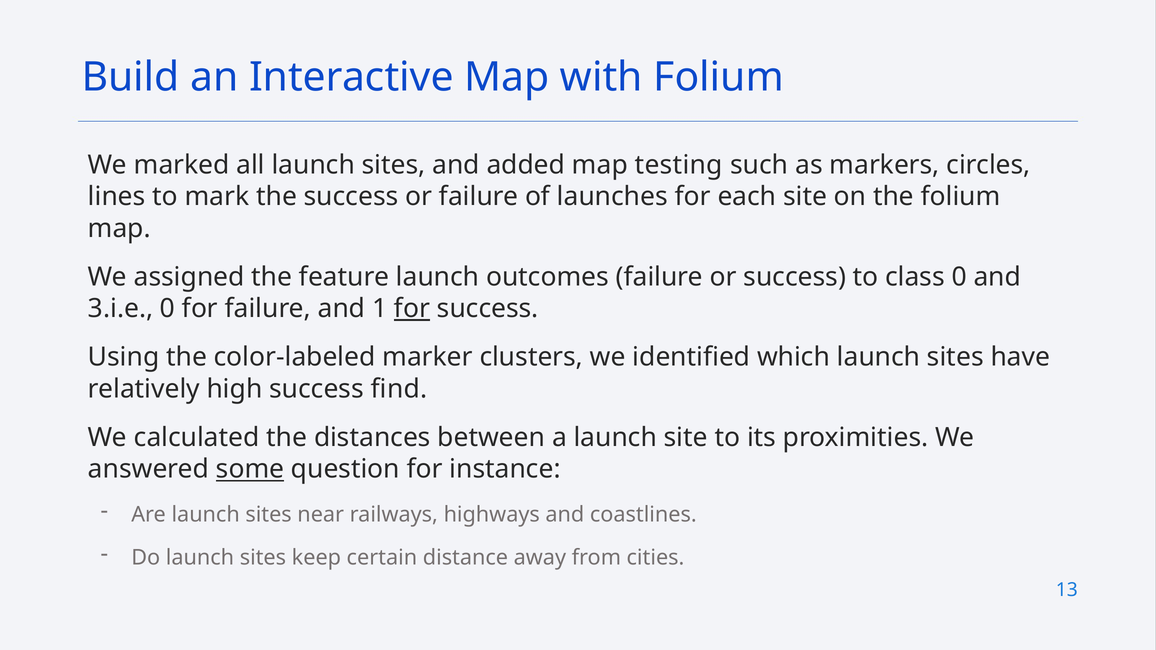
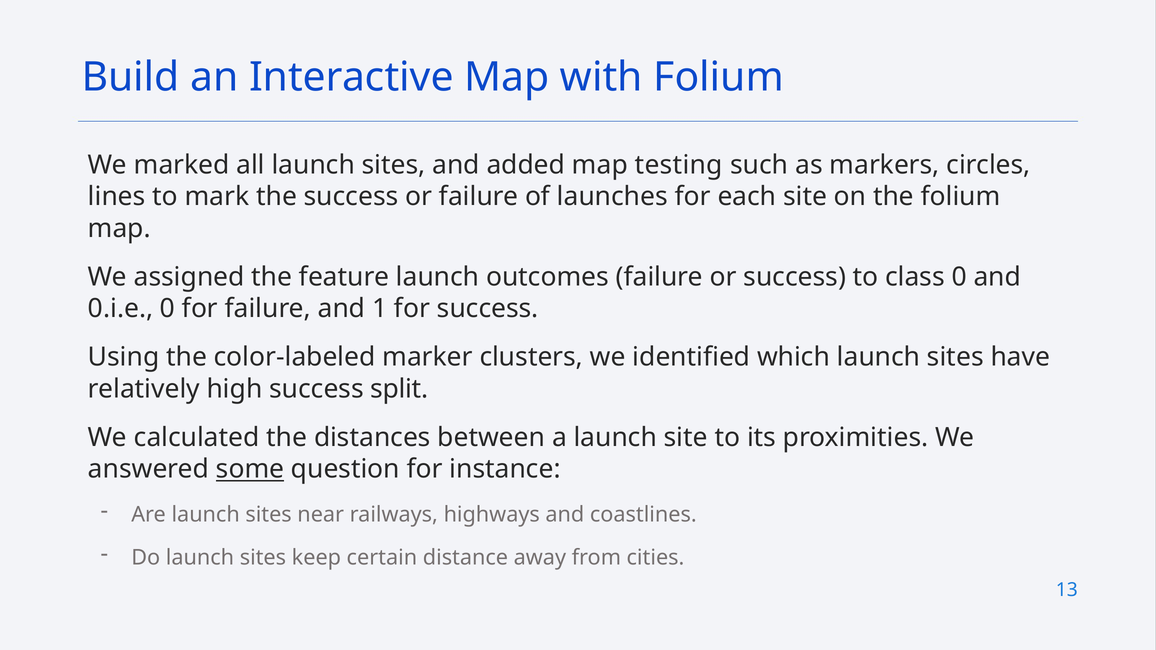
3.i.e: 3.i.e -> 0.i.e (121, 309)
for underline: present -> none (412, 309)
find: find -> split (399, 389)
